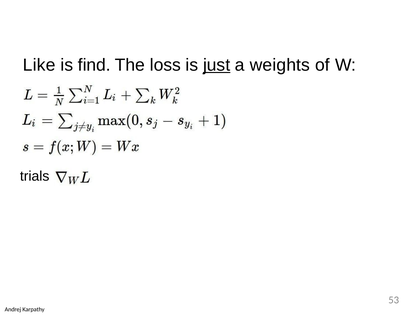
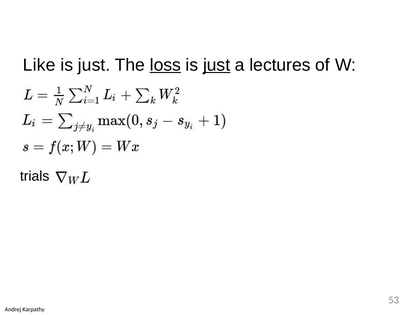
find: find -> just (94, 65)
loss underline: none -> present (165, 65)
weights: weights -> lectures (280, 65)
